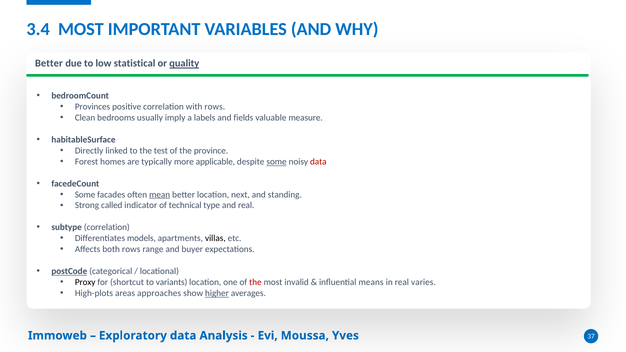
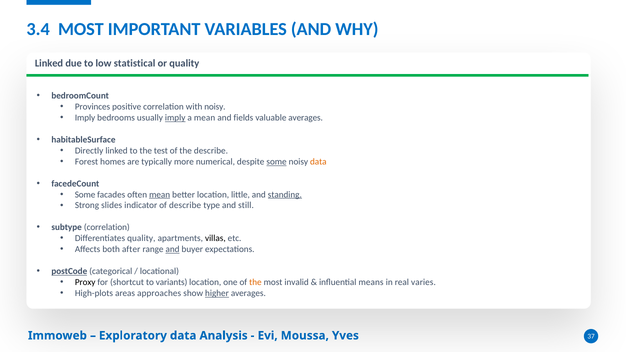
Better: Better -> Linked (49, 64)
quality underline: present -> none (184, 64)
with rows: rows -> noisy (215, 107)
Clean: Clean -> Imply (85, 118)
imply underline: none -> present (175, 118)
a labels: labels -> mean (205, 118)
valuable measure: measure -> averages (306, 118)
the province: province -> describe (211, 151)
applicable: applicable -> numerical (215, 162)
data colour: red -> orange (318, 162)
next: next -> little (240, 195)
standing underline: none -> present (285, 195)
called: called -> slides (112, 206)
of technical: technical -> describe (185, 206)
and real: real -> still (246, 206)
Differentiates models: models -> quality (141, 238)
both rows: rows -> after (131, 249)
and underline: none -> present (173, 249)
the colour: red -> orange (255, 282)
